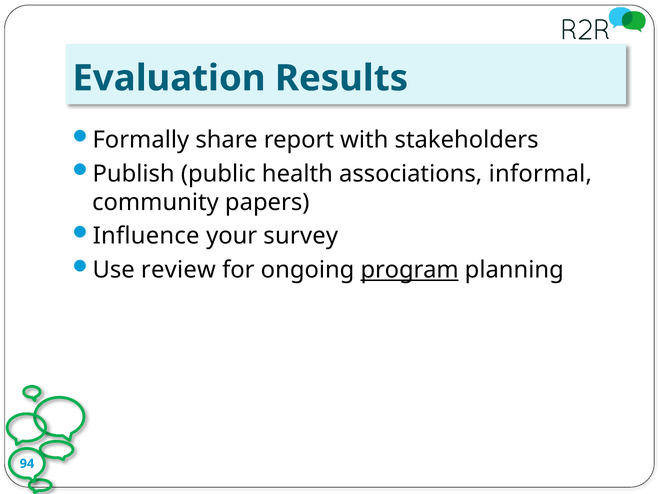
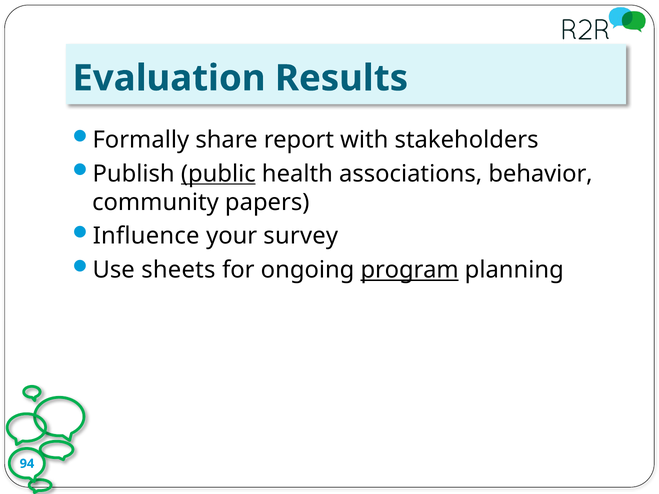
public underline: none -> present (218, 174)
informal: informal -> behavior (541, 174)
review: review -> sheets (178, 270)
